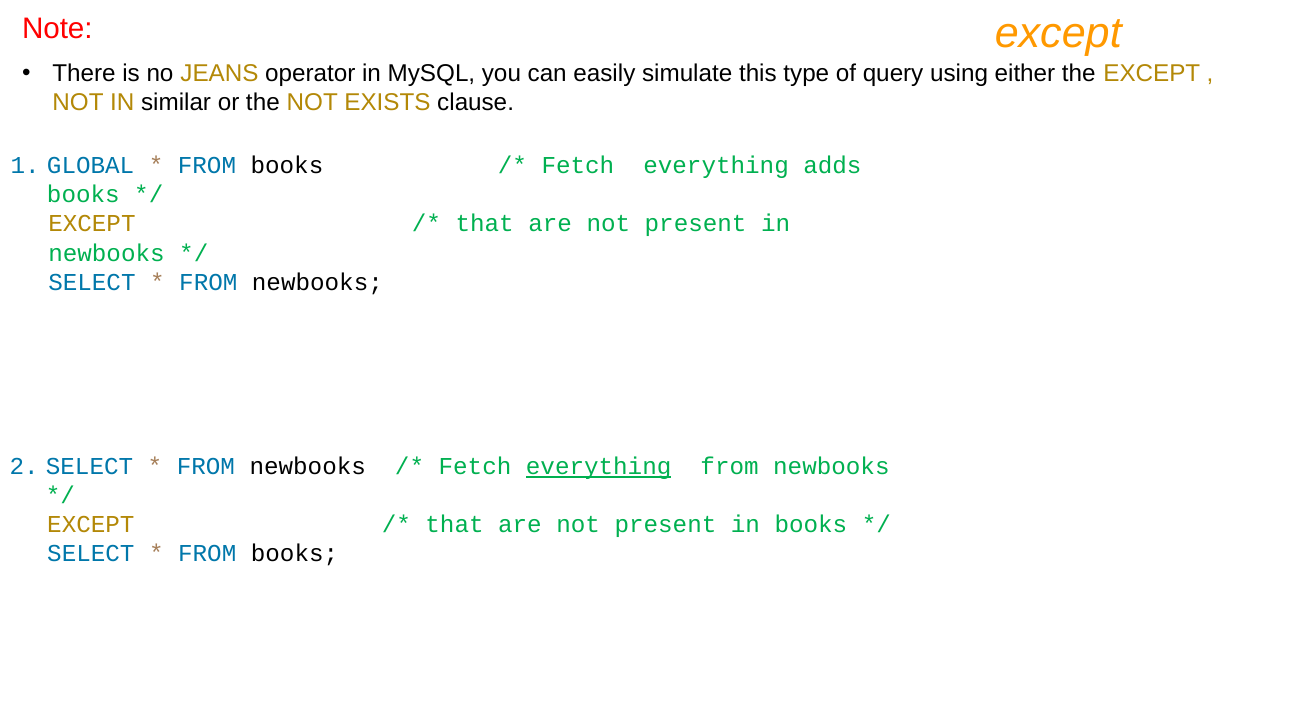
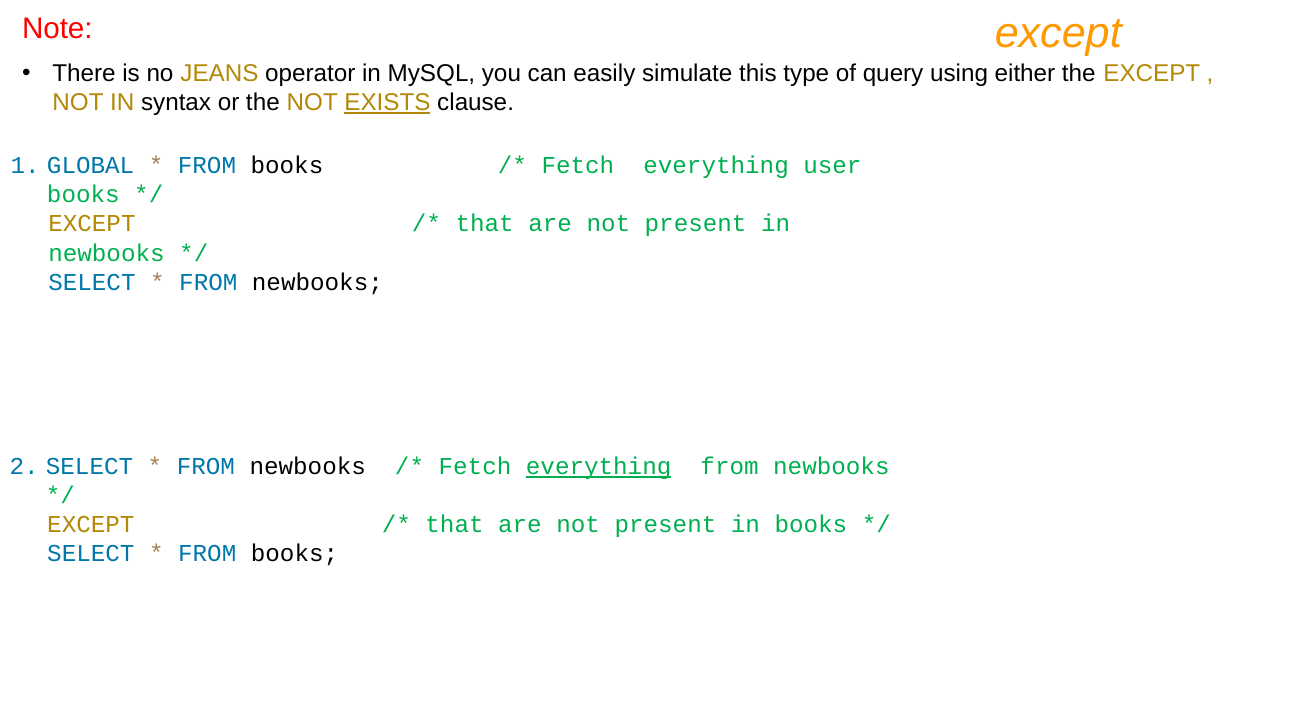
similar: similar -> syntax (176, 102)
EXISTS underline: none -> present (387, 102)
adds: adds -> user (832, 166)
